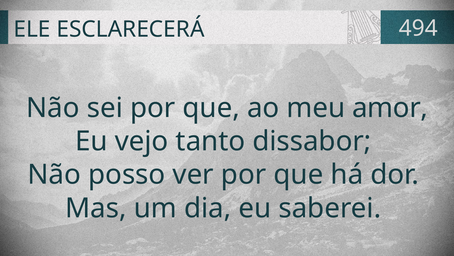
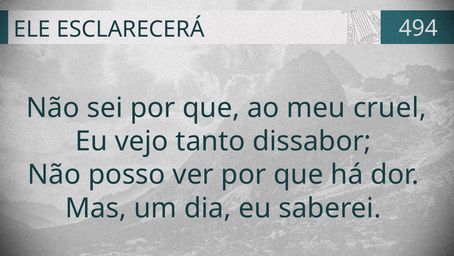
amor: amor -> cruel (390, 108)
